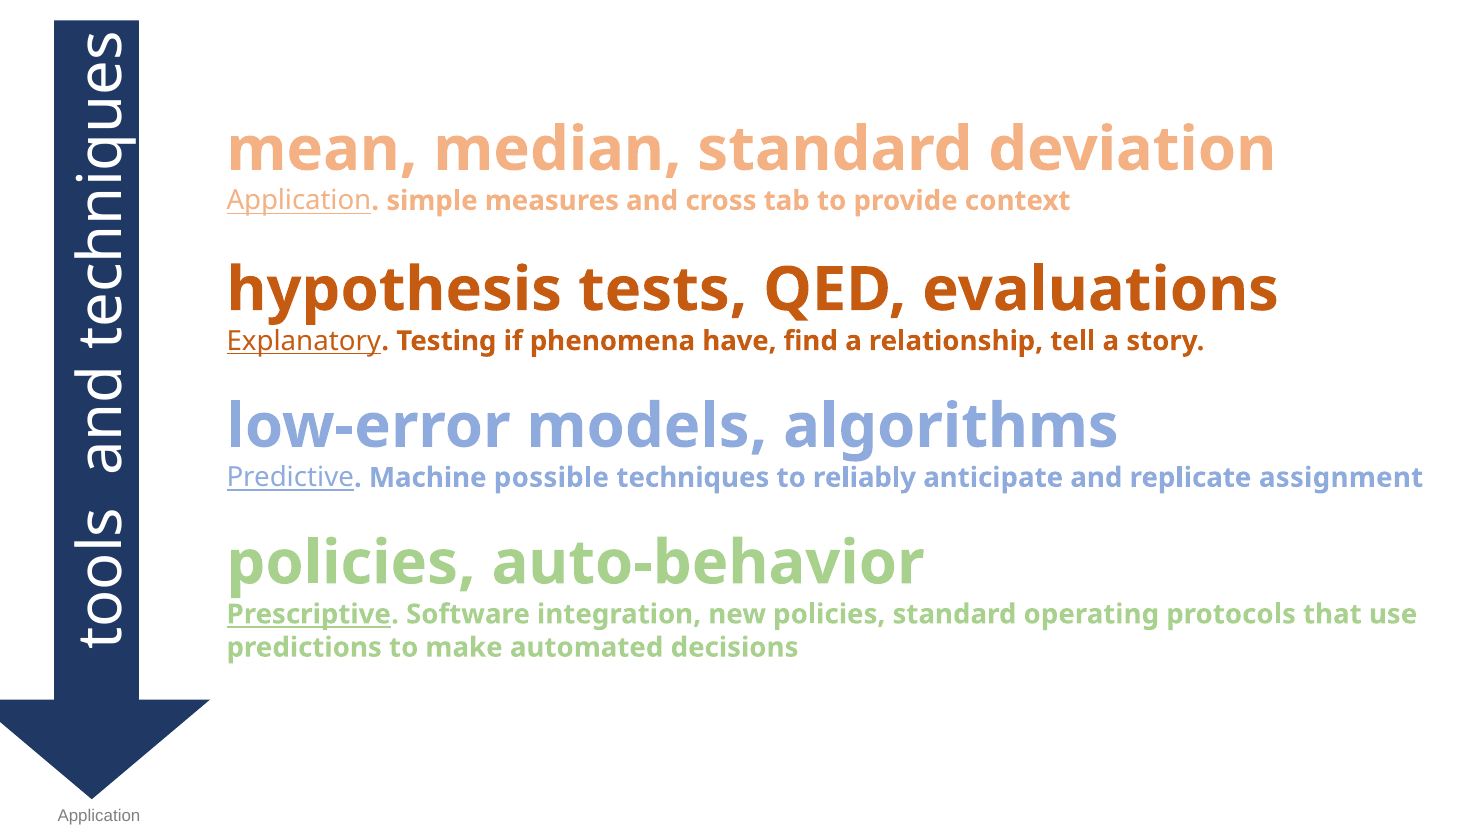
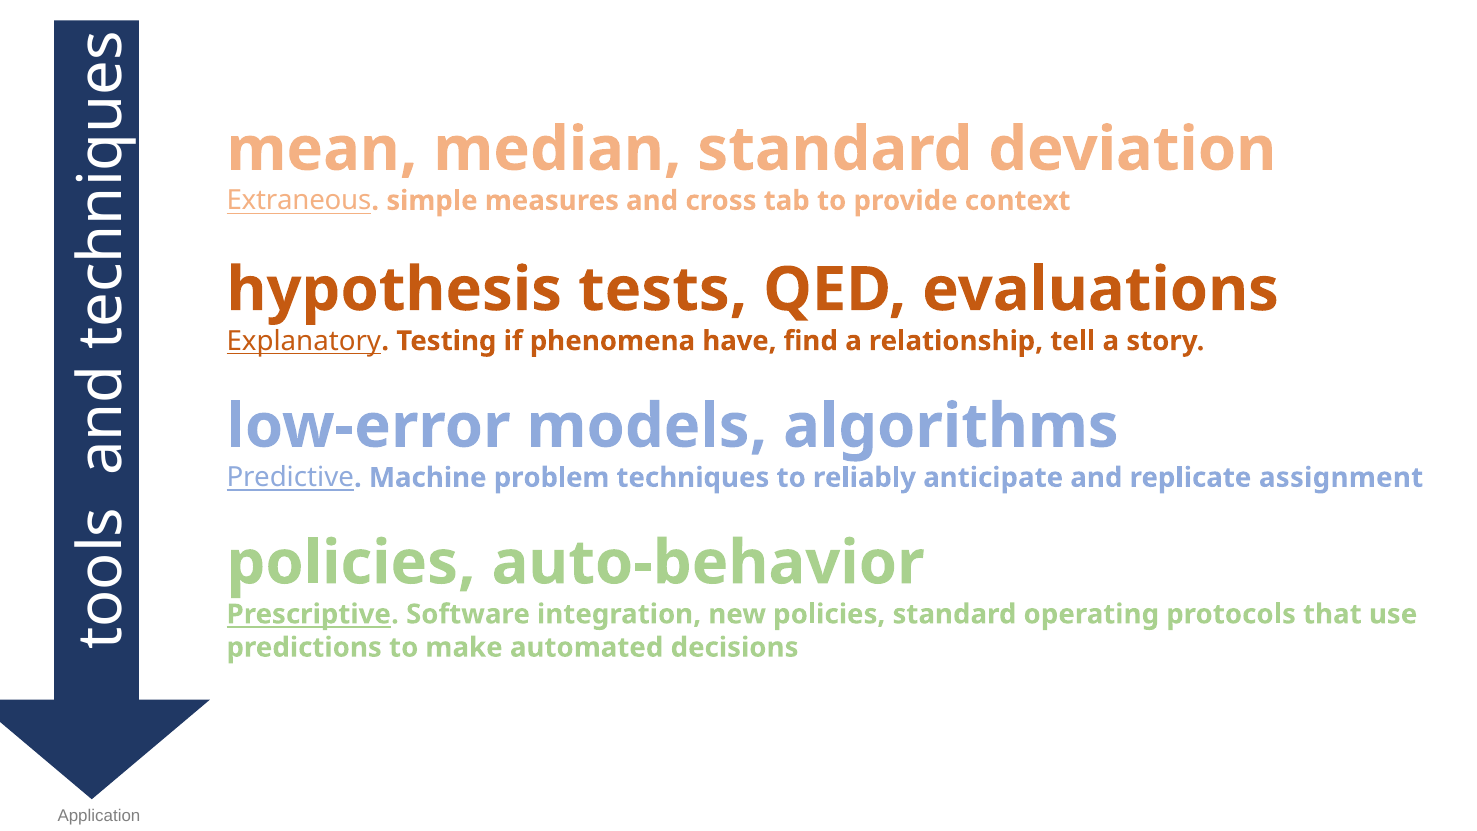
Application: Application -> Extraneous (299, 201)
possible: possible -> problem (552, 478)
